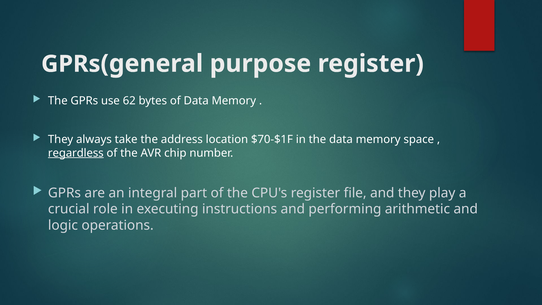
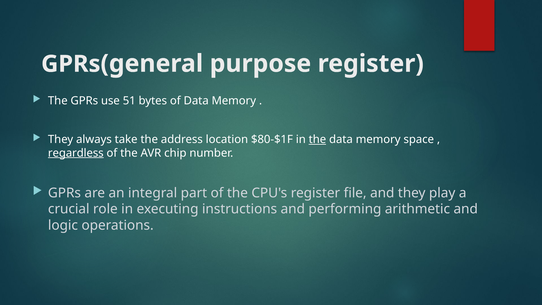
62: 62 -> 51 (129, 101)
$70-$1F: $70-$1F -> $80-$1F (272, 139)
the underline: none -> present (317, 139)
